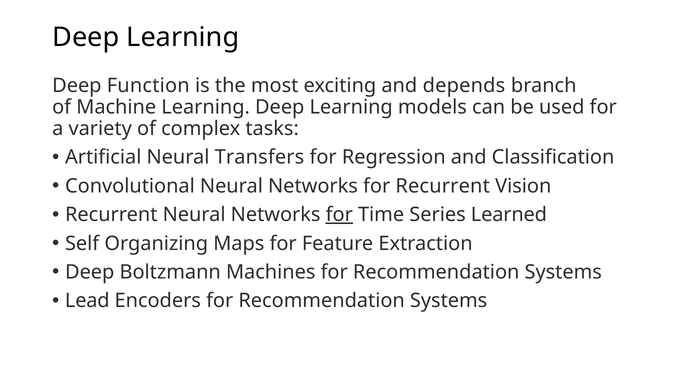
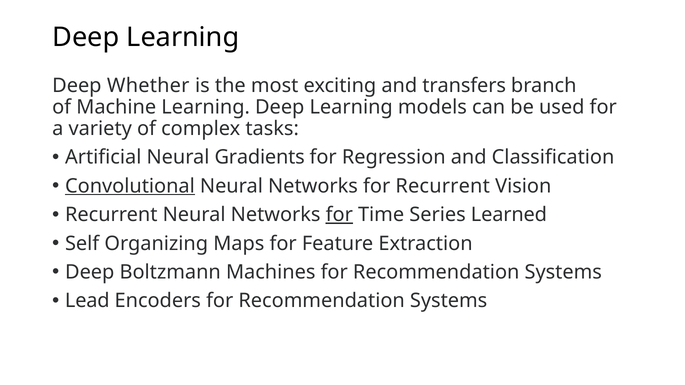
Function: Function -> Whether (148, 86)
depends: depends -> transfers (464, 86)
Transfers: Transfers -> Gradients (260, 157)
Convolutional underline: none -> present (130, 186)
